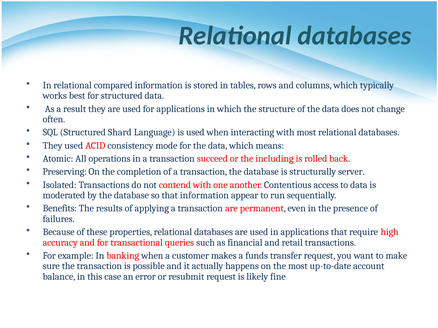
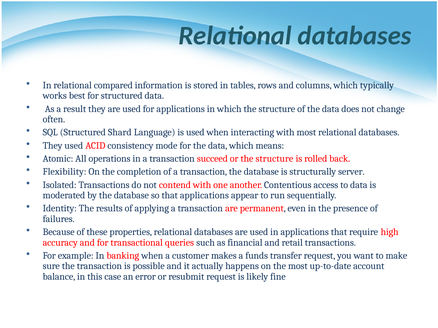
or the including: including -> structure (274, 159)
Preserving: Preserving -> Flexibility (65, 172)
that information: information -> applications (204, 196)
Benefits: Benefits -> Identity (60, 209)
